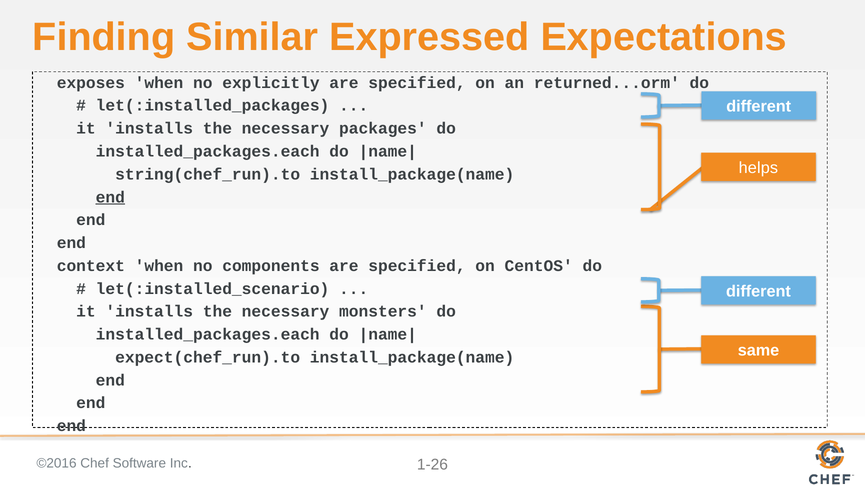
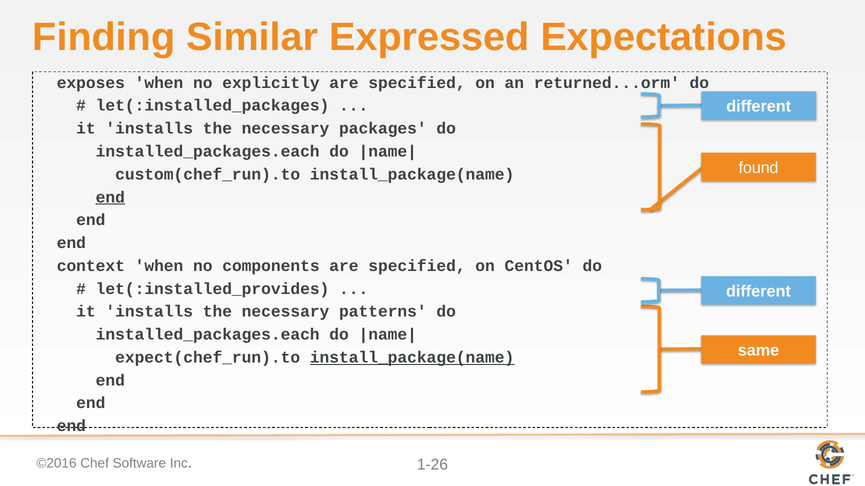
helps: helps -> found (759, 168)
string(chef_run).to: string(chef_run).to -> custom(chef_run).to (208, 174)
let(:installed_scenario: let(:installed_scenario -> let(:installed_provides (213, 289)
monsters: monsters -> patterns (383, 312)
install_package(name underline: none -> present (412, 358)
